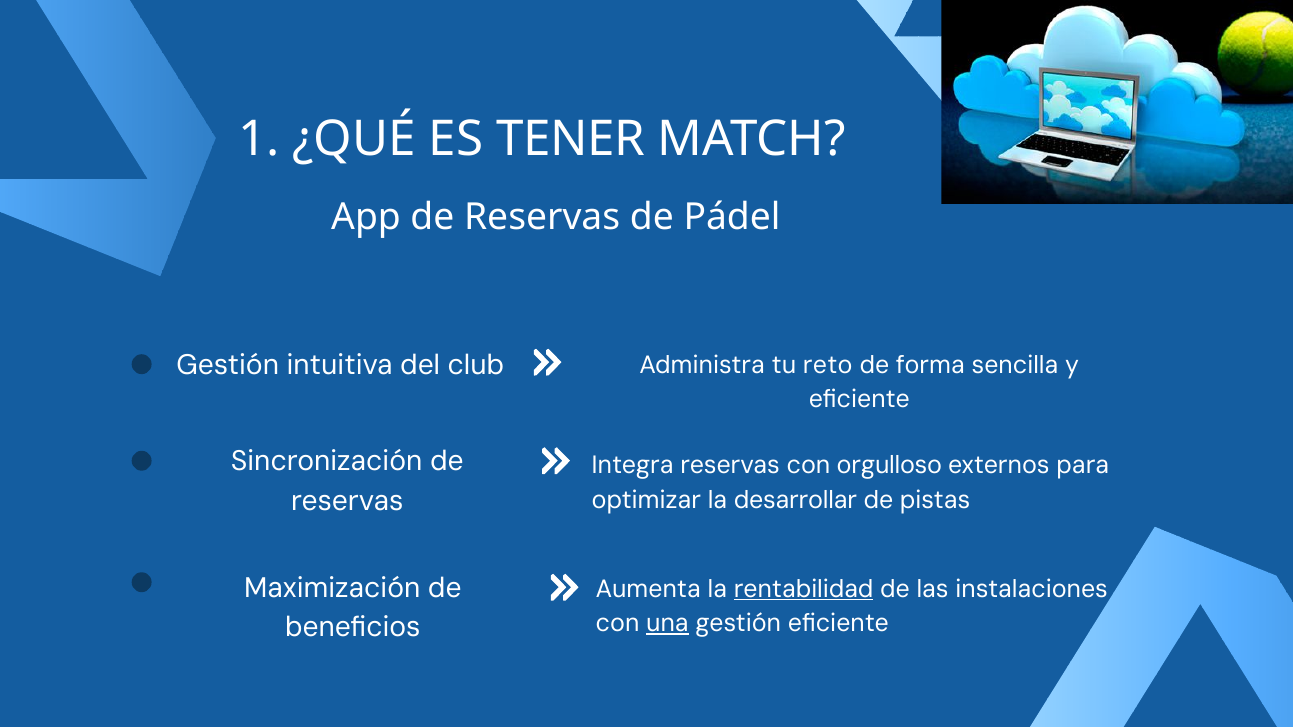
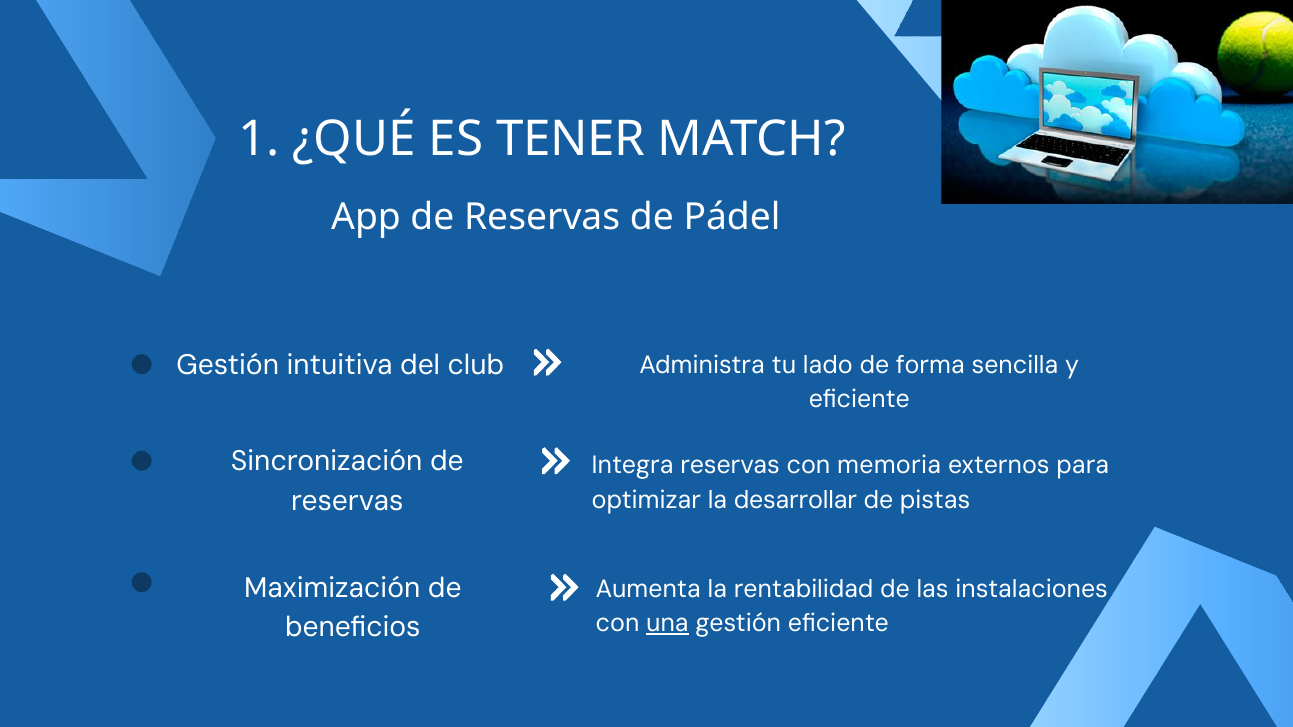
reto: reto -> lado (828, 365)
orgulloso: orgulloso -> memoria (889, 465)
rentabilidad underline: present -> none (804, 589)
